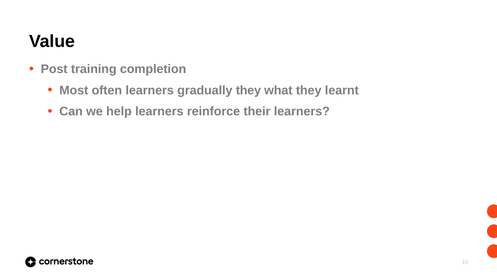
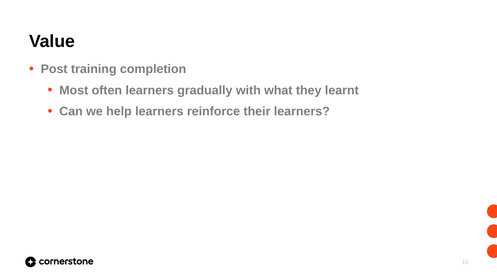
gradually they: they -> with (248, 90)
